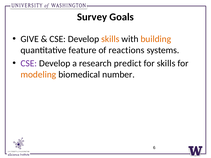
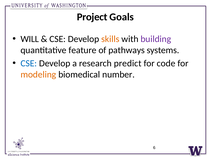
Survey: Survey -> Project (92, 17)
GIVE: GIVE -> WILL (30, 39)
building colour: orange -> purple (156, 39)
reactions: reactions -> pathways (127, 50)
CSE colour: purple -> blue (29, 63)
for skills: skills -> code (166, 63)
